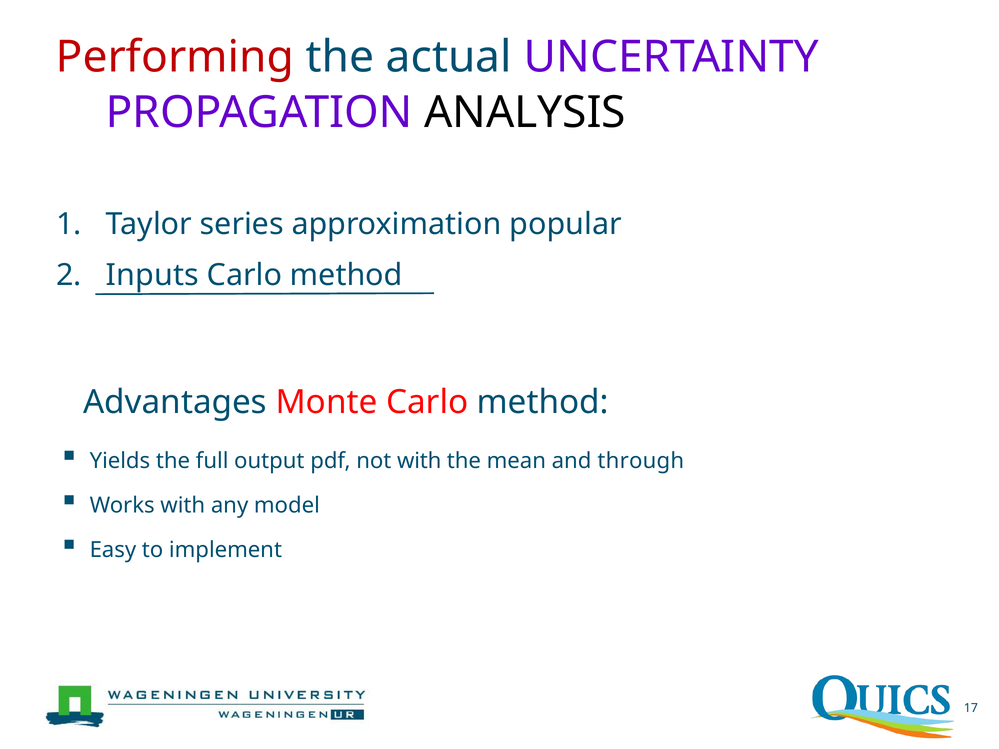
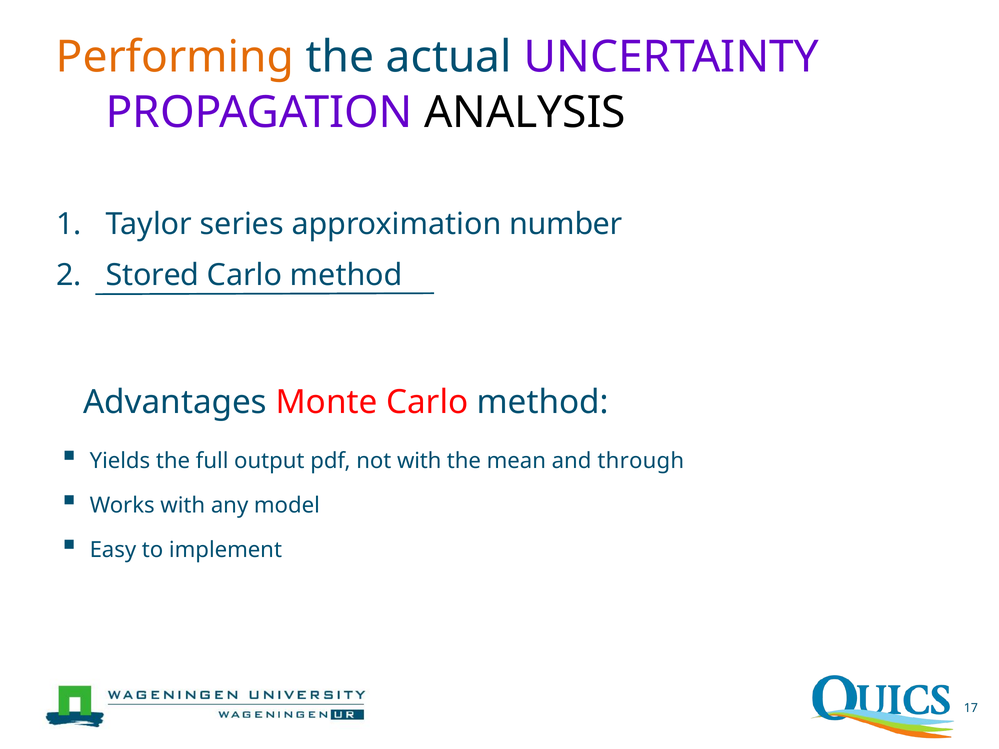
Performing colour: red -> orange (175, 57)
popular: popular -> number (566, 224)
Inputs: Inputs -> Stored (153, 275)
